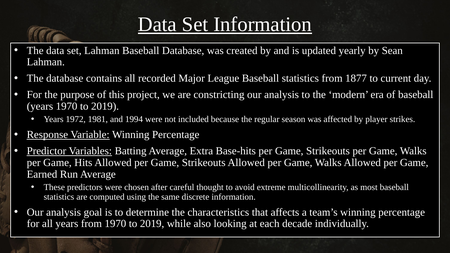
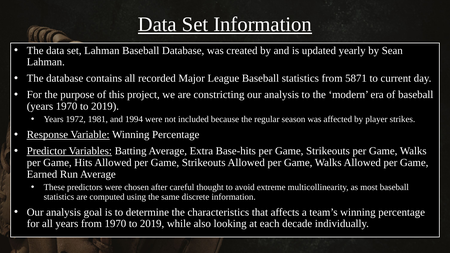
1877: 1877 -> 5871 (356, 78)
